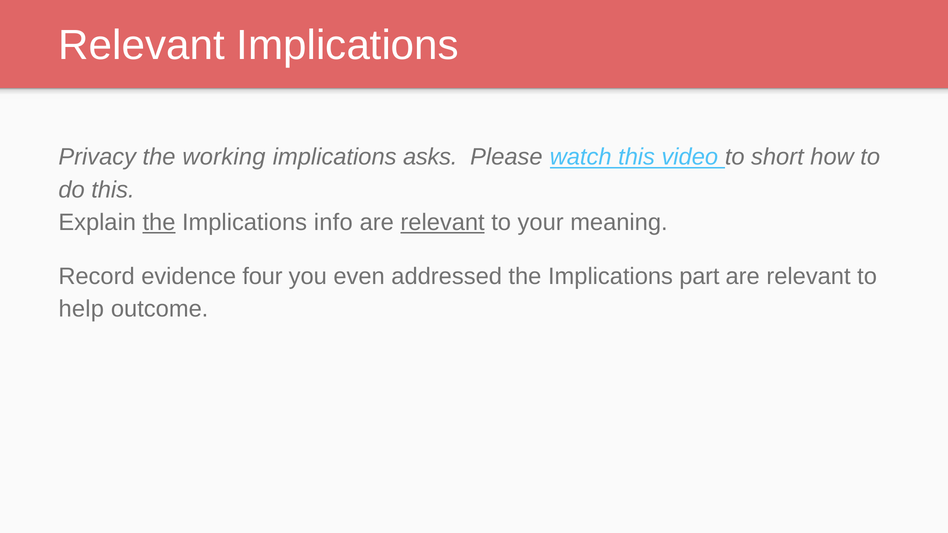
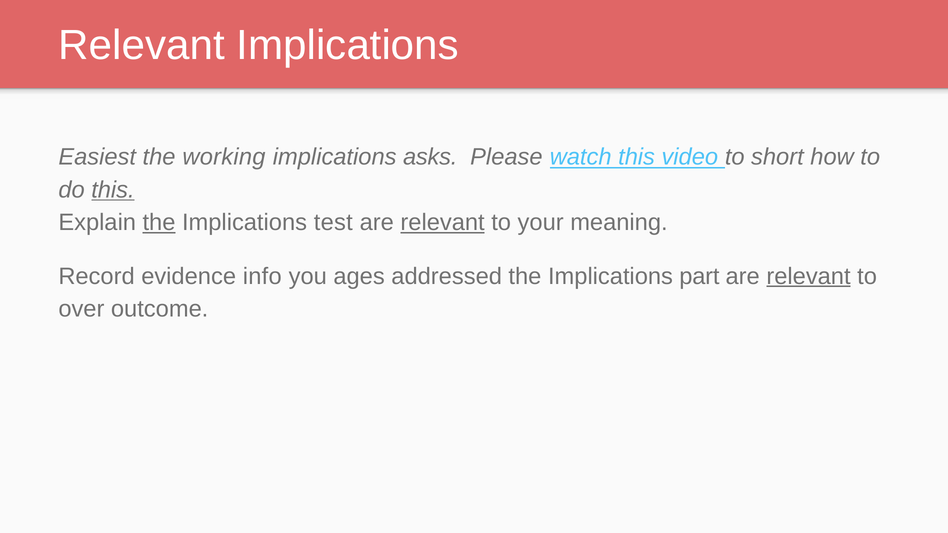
Privacy: Privacy -> Easiest (97, 157)
this underline: none -> present (113, 190)
info: info -> test (333, 223)
four: four -> info (262, 276)
even: even -> ages (359, 276)
relevant underline: none -> present (809, 276)
help: help -> over (81, 309)
